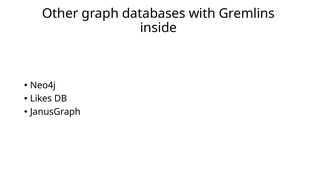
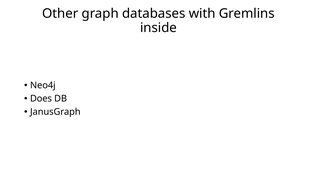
Likes: Likes -> Does (41, 99)
